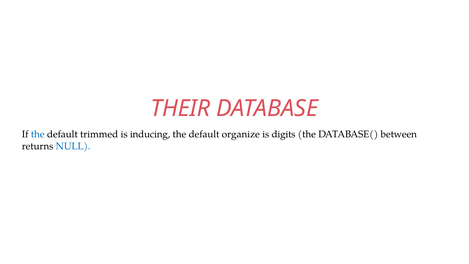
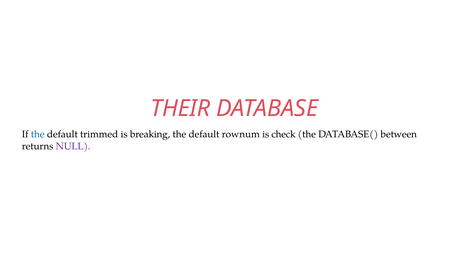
inducing: inducing -> breaking (150, 134)
organize: organize -> rownum (241, 134)
digits: digits -> check (284, 134)
NULL colour: blue -> purple (73, 146)
